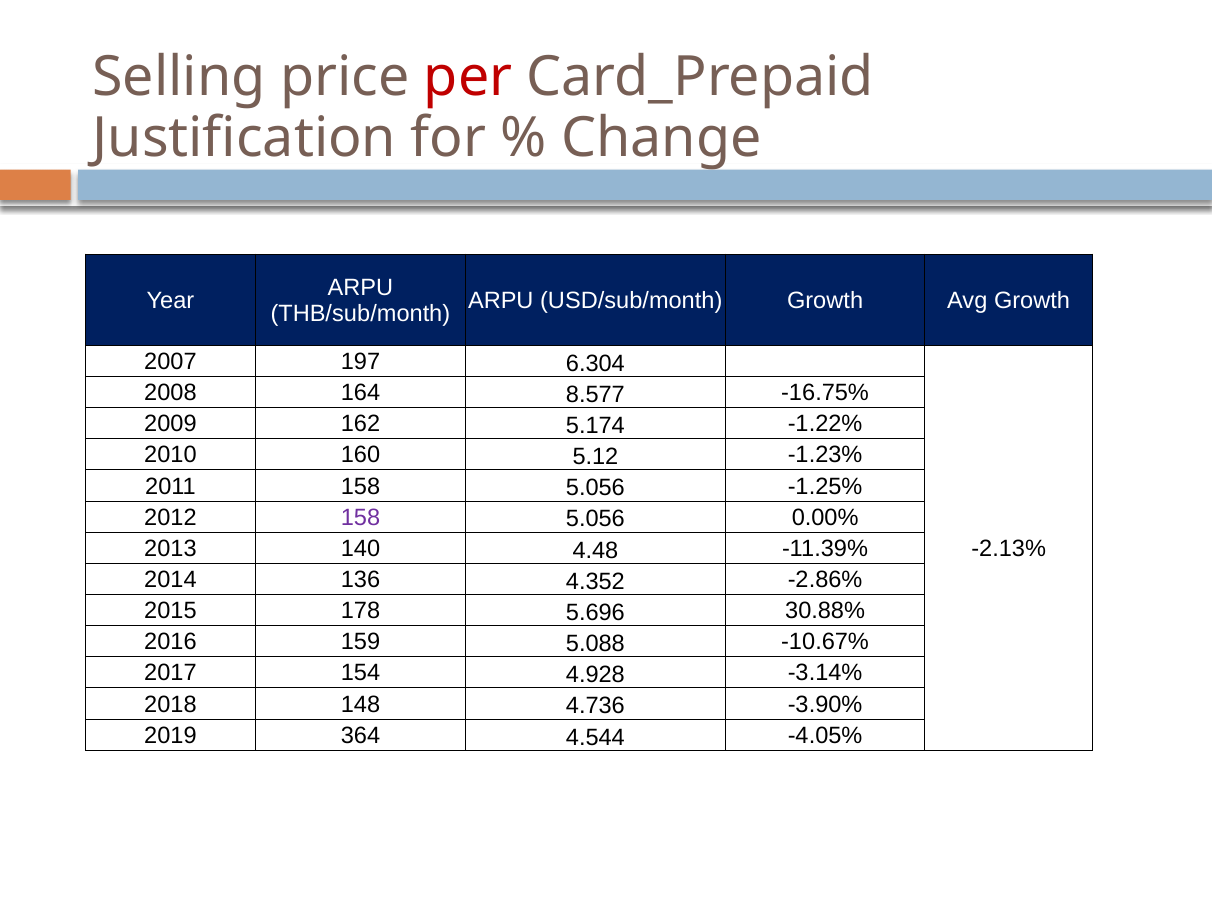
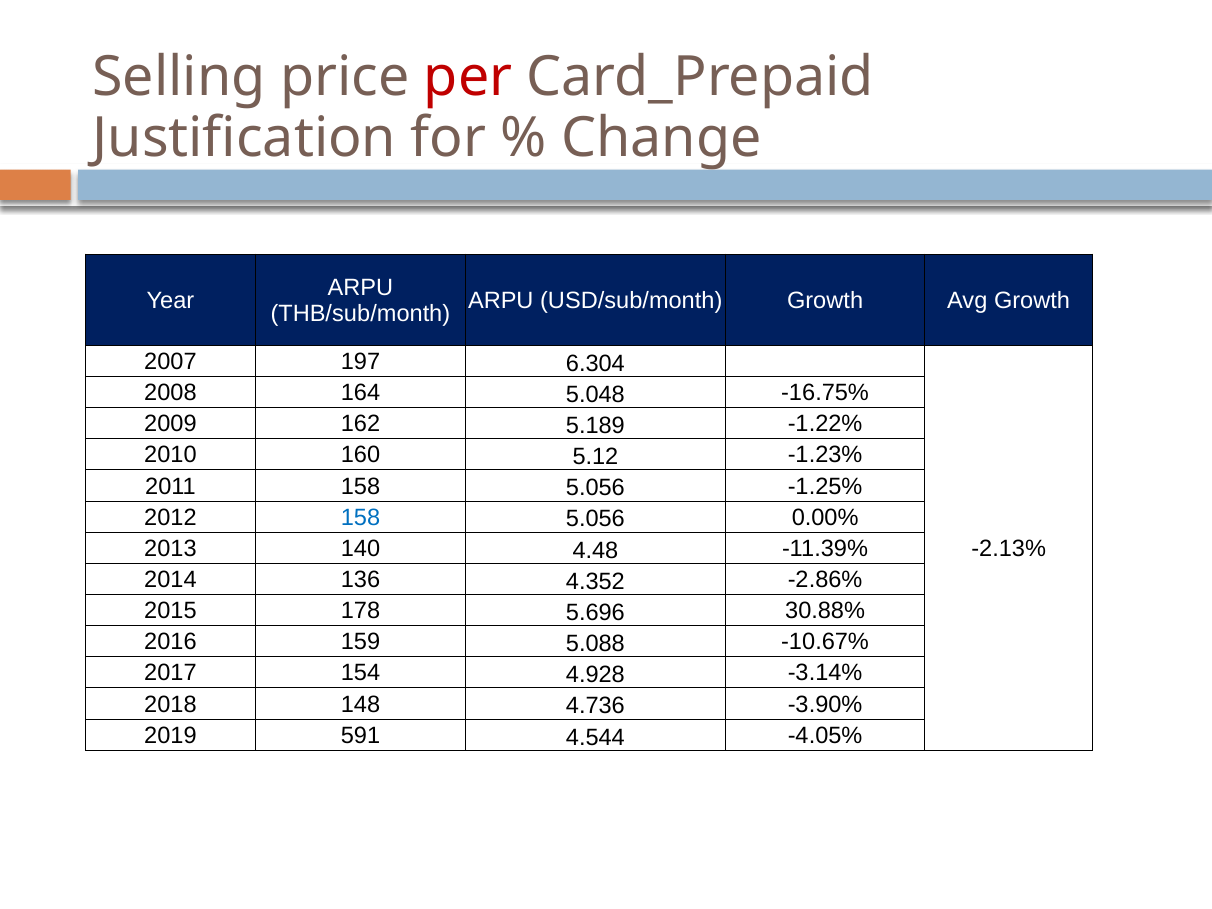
8.577: 8.577 -> 5.048 (595, 395)
5.174: 5.174 -> 5.189 (595, 426)
158 colour: purple -> blue (360, 517)
364: 364 -> 591 (360, 736)
